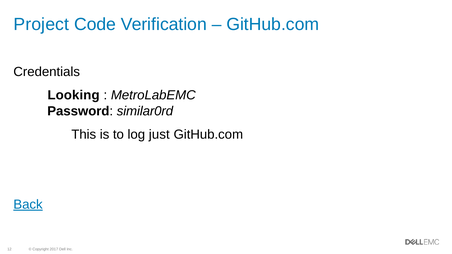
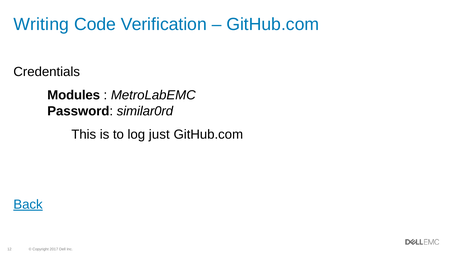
Project: Project -> Writing (41, 25)
Looking: Looking -> Modules (74, 95)
